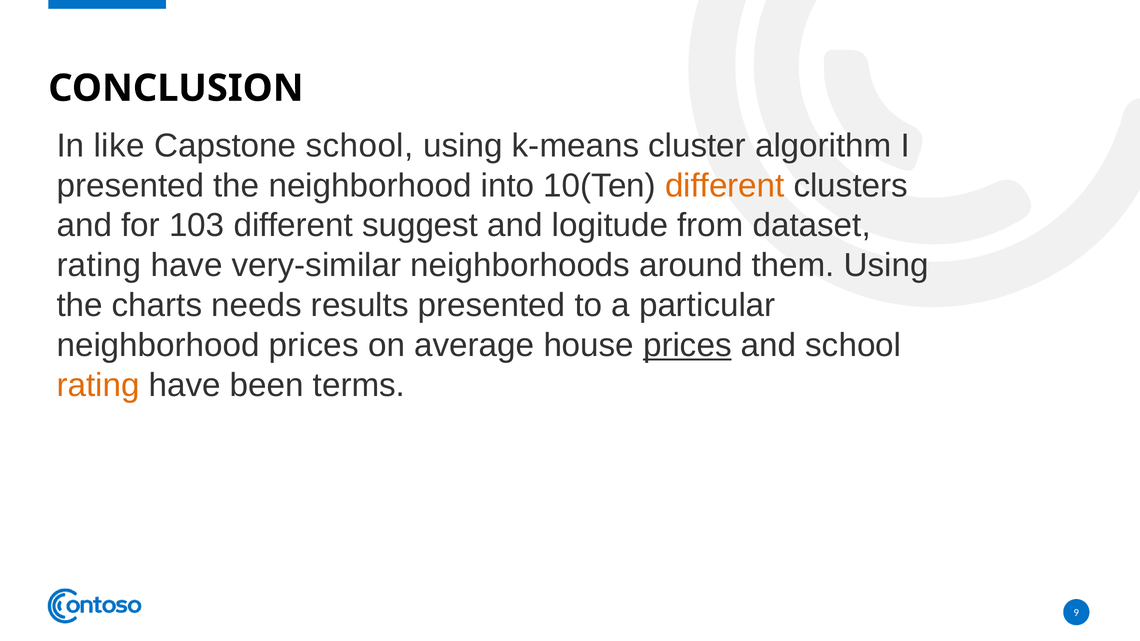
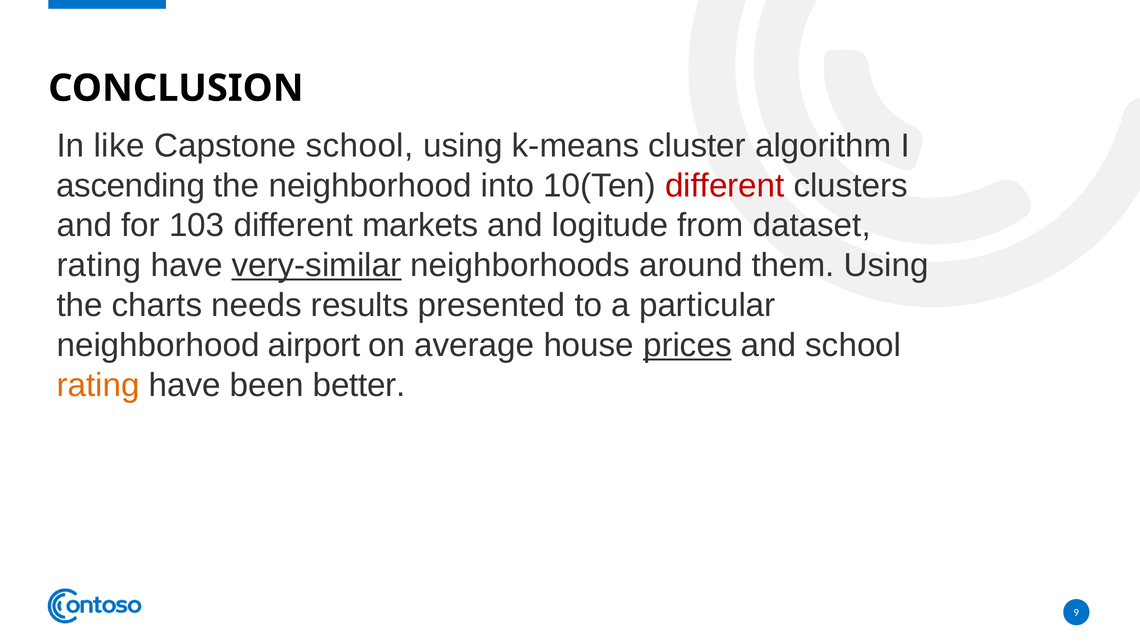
presented: presented -> ascending (131, 186)
different colour: orange -> red (725, 186)
suggest: suggest -> markets (420, 226)
very-similar underline: none -> present (317, 265)
neighborhood prices: prices -> airport (314, 345)
terms: terms -> better (359, 385)
